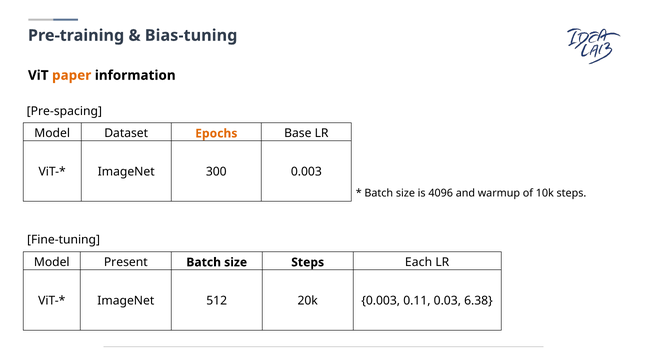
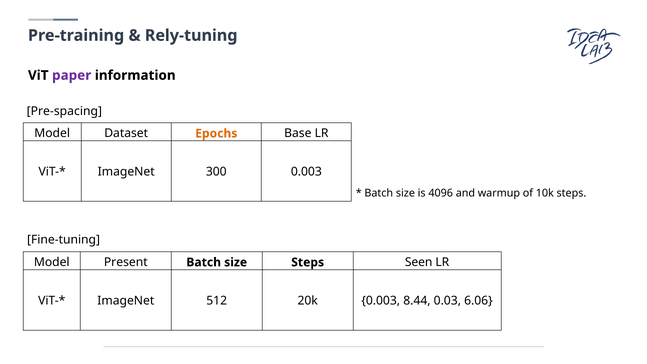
Bias-tuning: Bias-tuning -> Rely-tuning (191, 35)
paper colour: orange -> purple (72, 75)
Each: Each -> Seen (419, 262)
0.11: 0.11 -> 8.44 (417, 301)
6.38: 6.38 -> 6.06 (478, 301)
